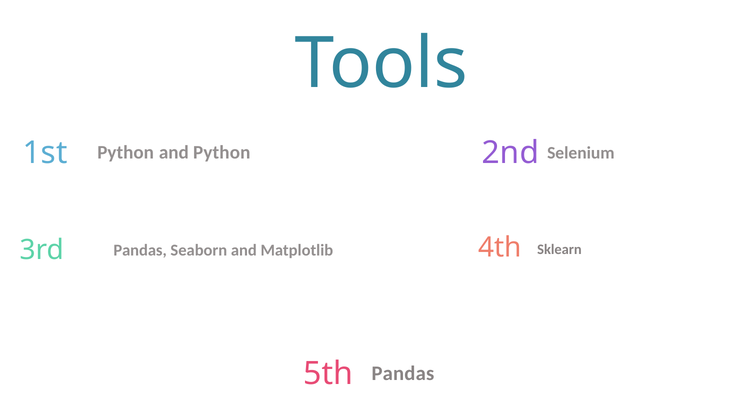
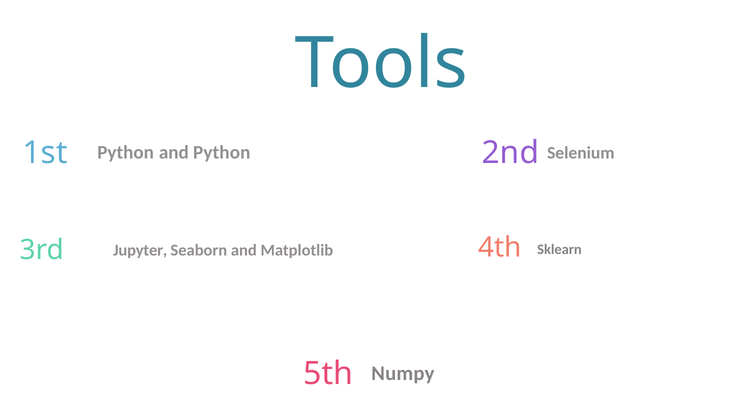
Pandas: Pandas -> Jupyter (140, 250)
Pandas: Pandas -> Numpy (403, 373)
